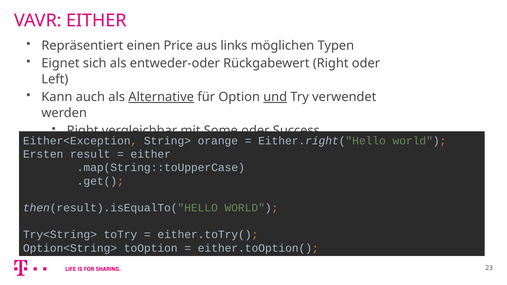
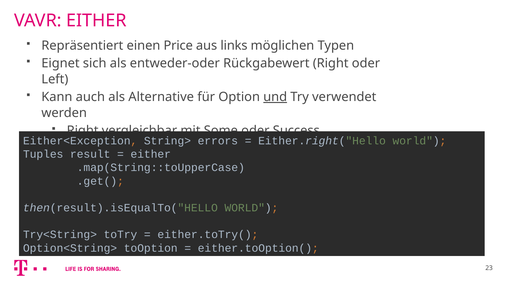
Alternative underline: present -> none (161, 97)
orange: orange -> errors (218, 141)
Ersten: Ersten -> Tuples (43, 154)
